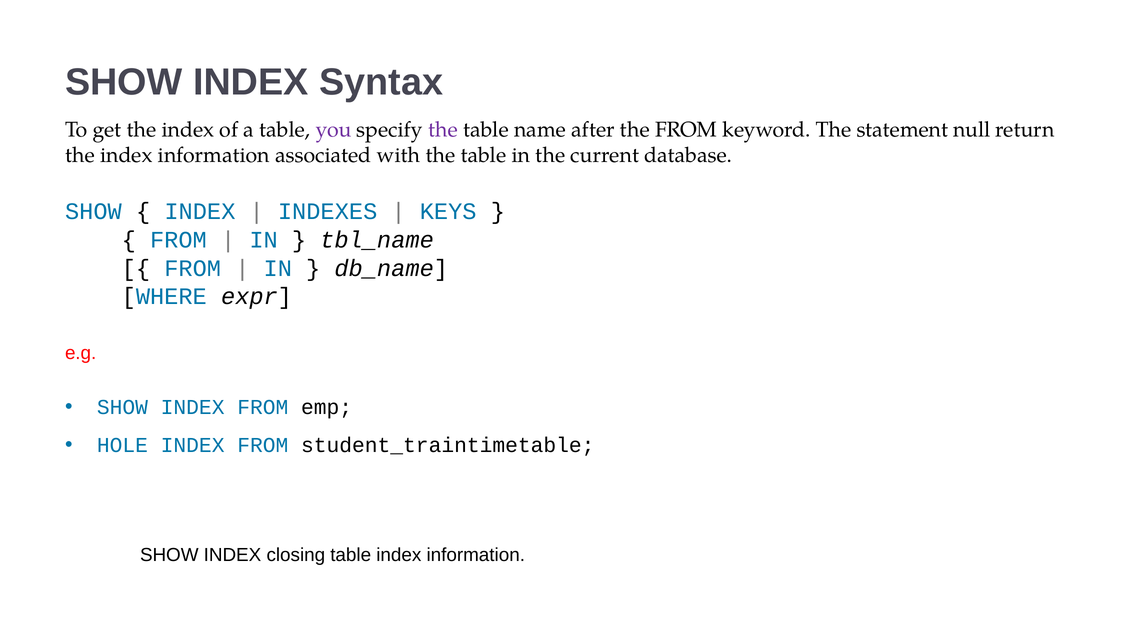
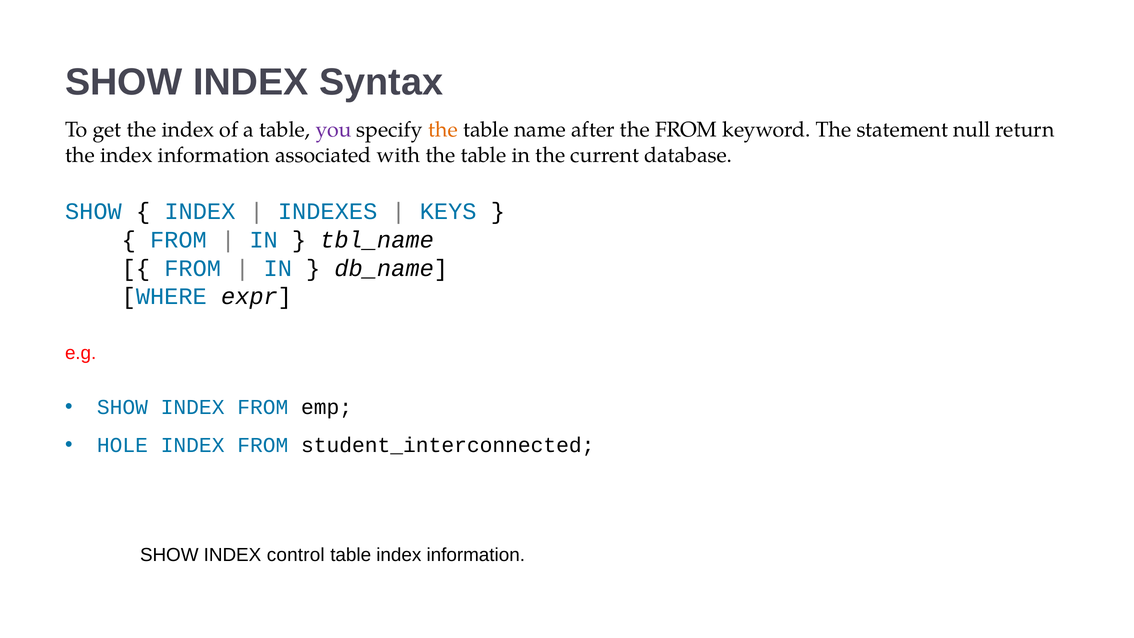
the colour: purple -> orange (443, 130)
student_traintimetable: student_traintimetable -> student_interconnected (448, 445)
closing: closing -> control (296, 555)
